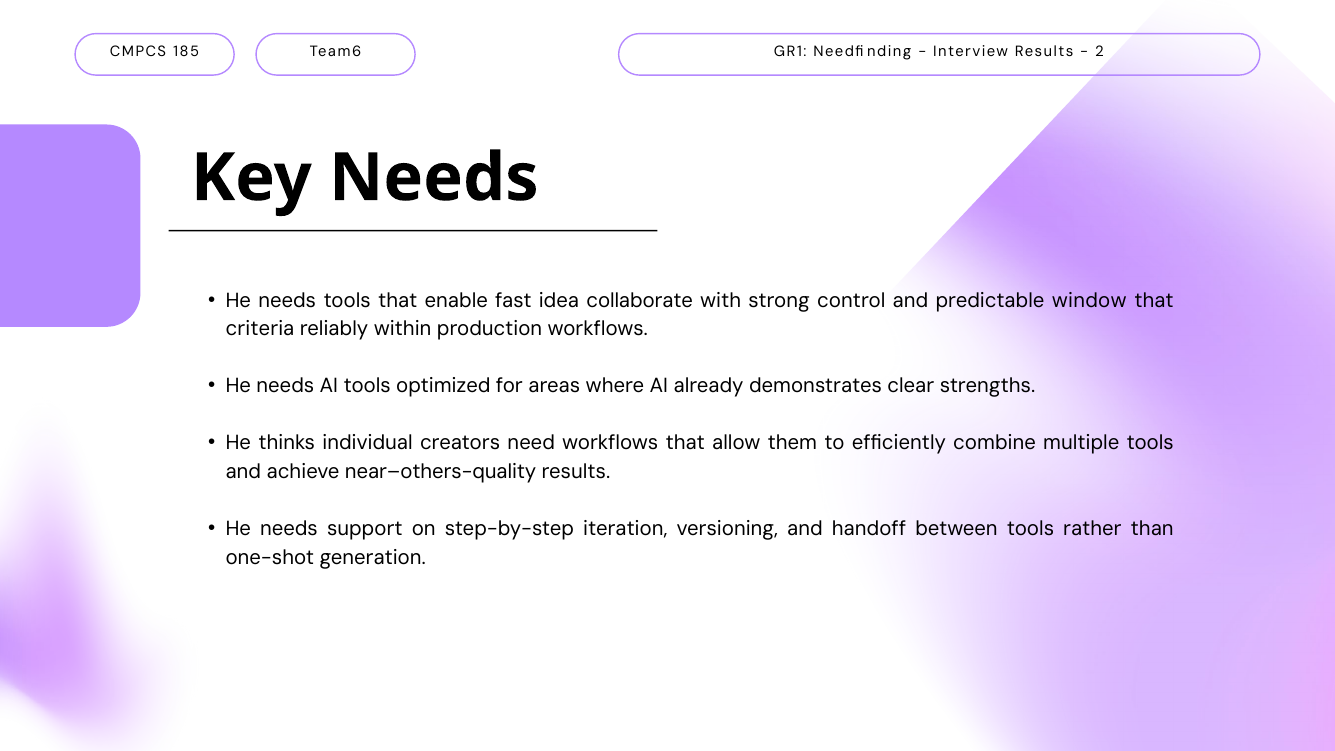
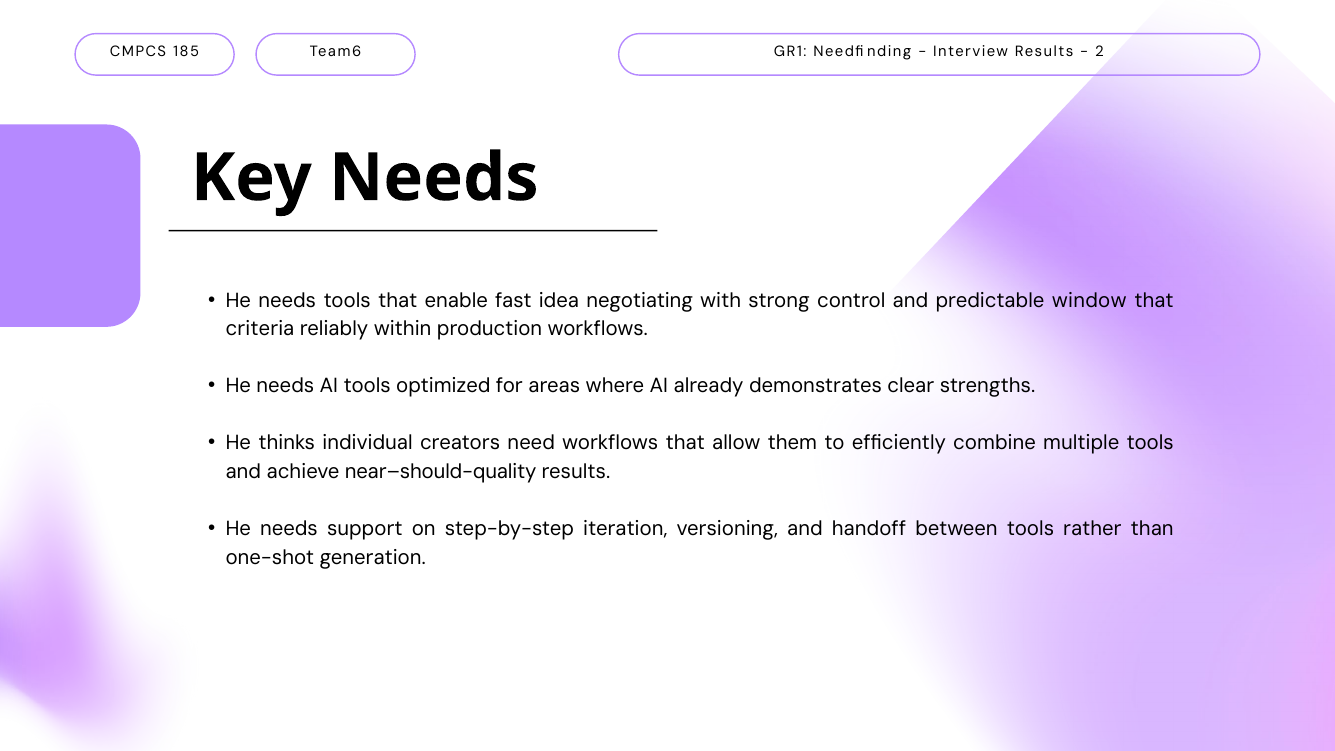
collaborate: collaborate -> negotiating (640, 300)
near–others-quality: near–others-quality -> near–should-quality (441, 472)
